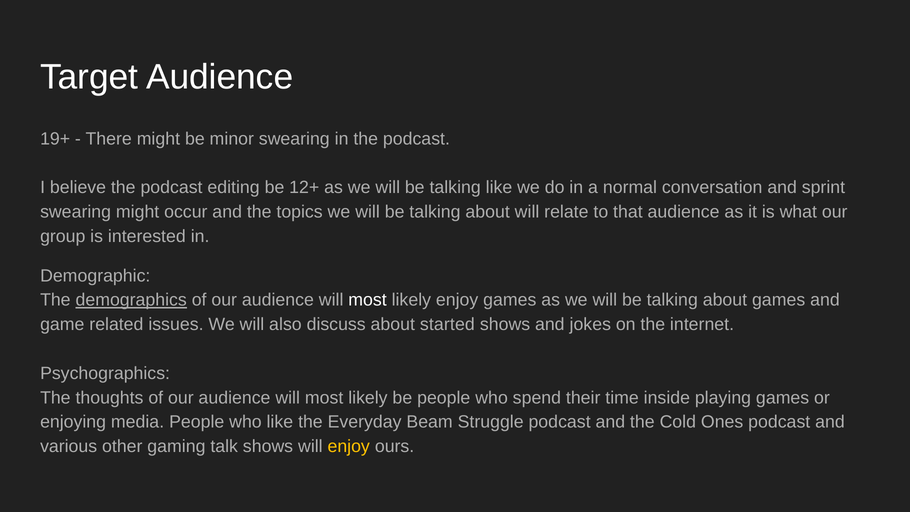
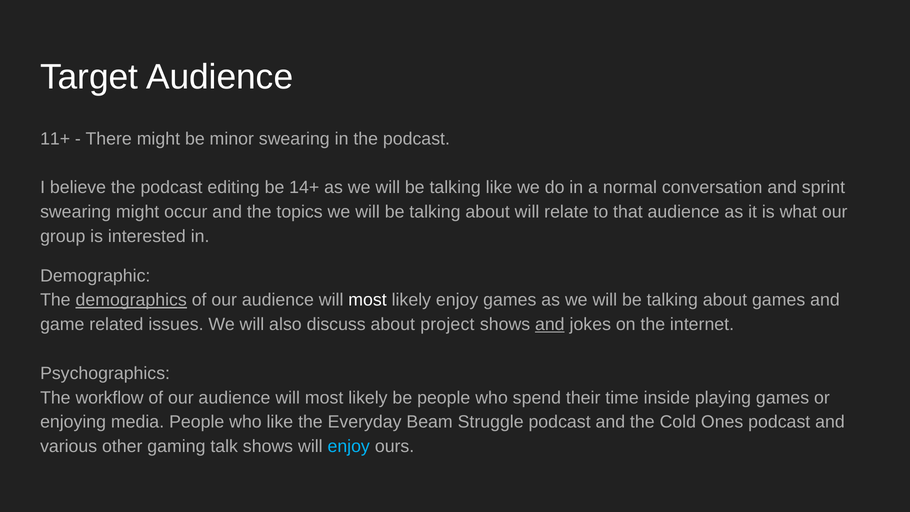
19+: 19+ -> 11+ (55, 139)
12+: 12+ -> 14+ (304, 188)
started: started -> project (447, 324)
and underline: none -> present (550, 324)
thoughts: thoughts -> workflow (110, 398)
enjoy colour: yellow -> light blue (349, 446)
